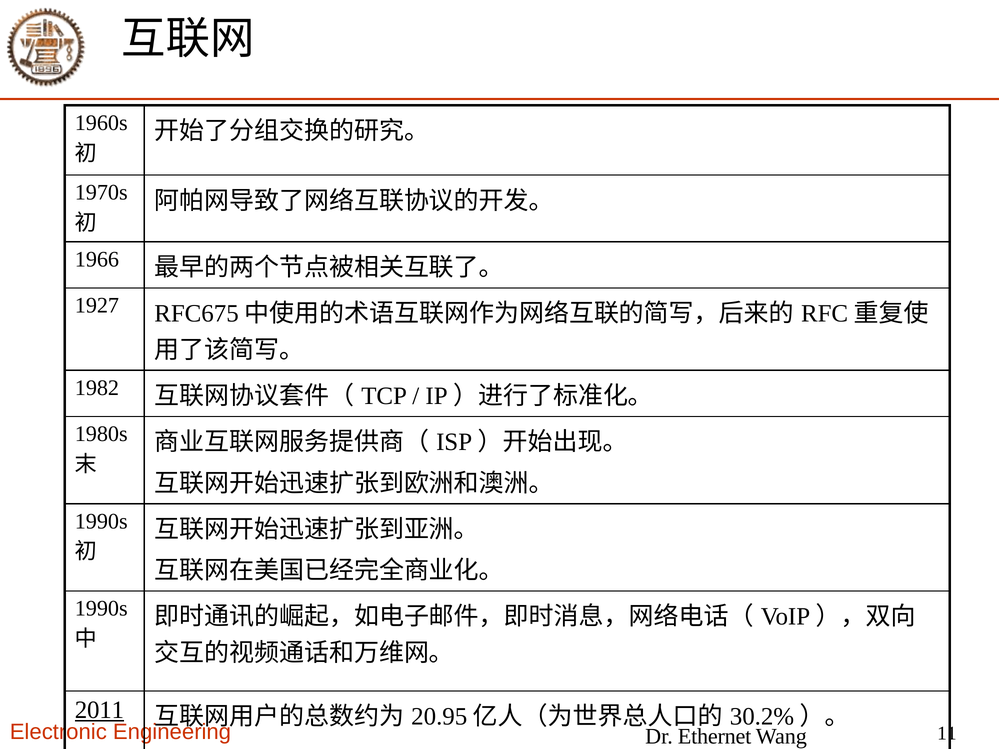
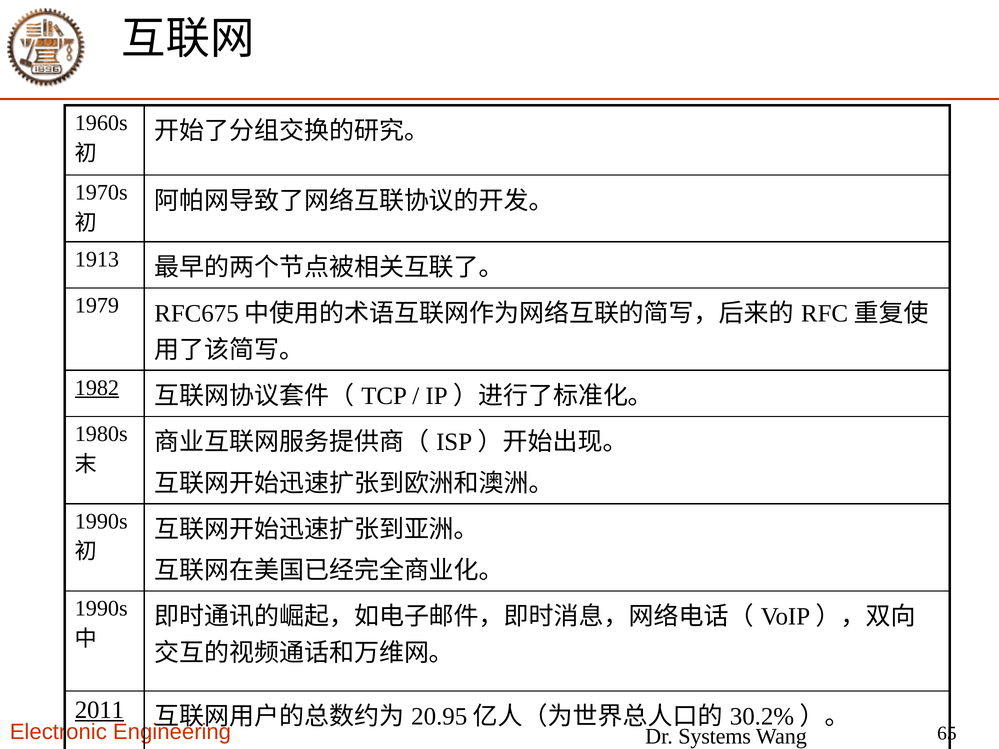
1966: 1966 -> 1913 (97, 259)
1927: 1927 -> 1979 (97, 306)
1982 underline: none -> present (97, 388)
Ethernet: Ethernet -> Systems (715, 737)
11: 11 -> 65 (947, 734)
